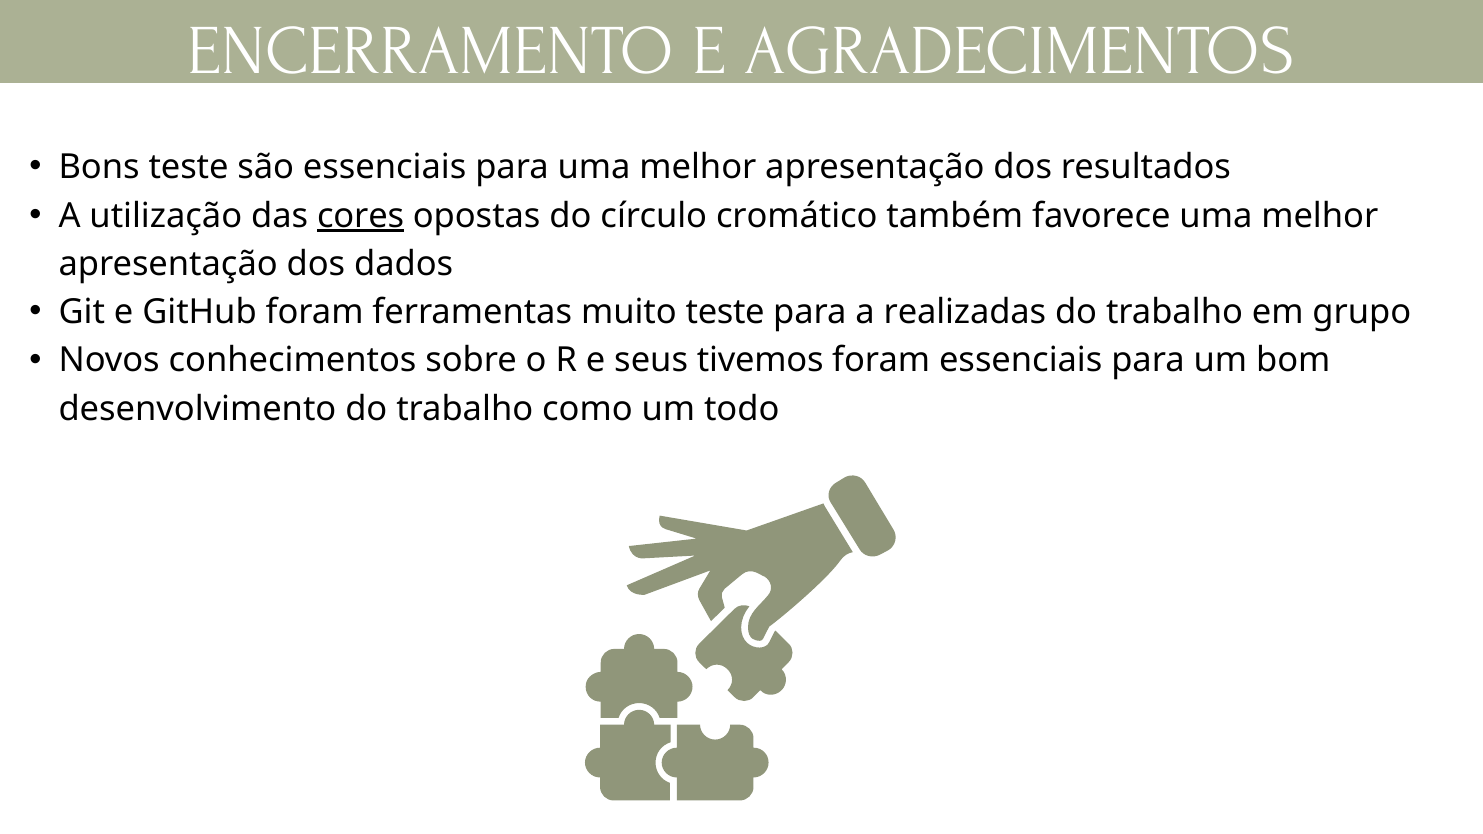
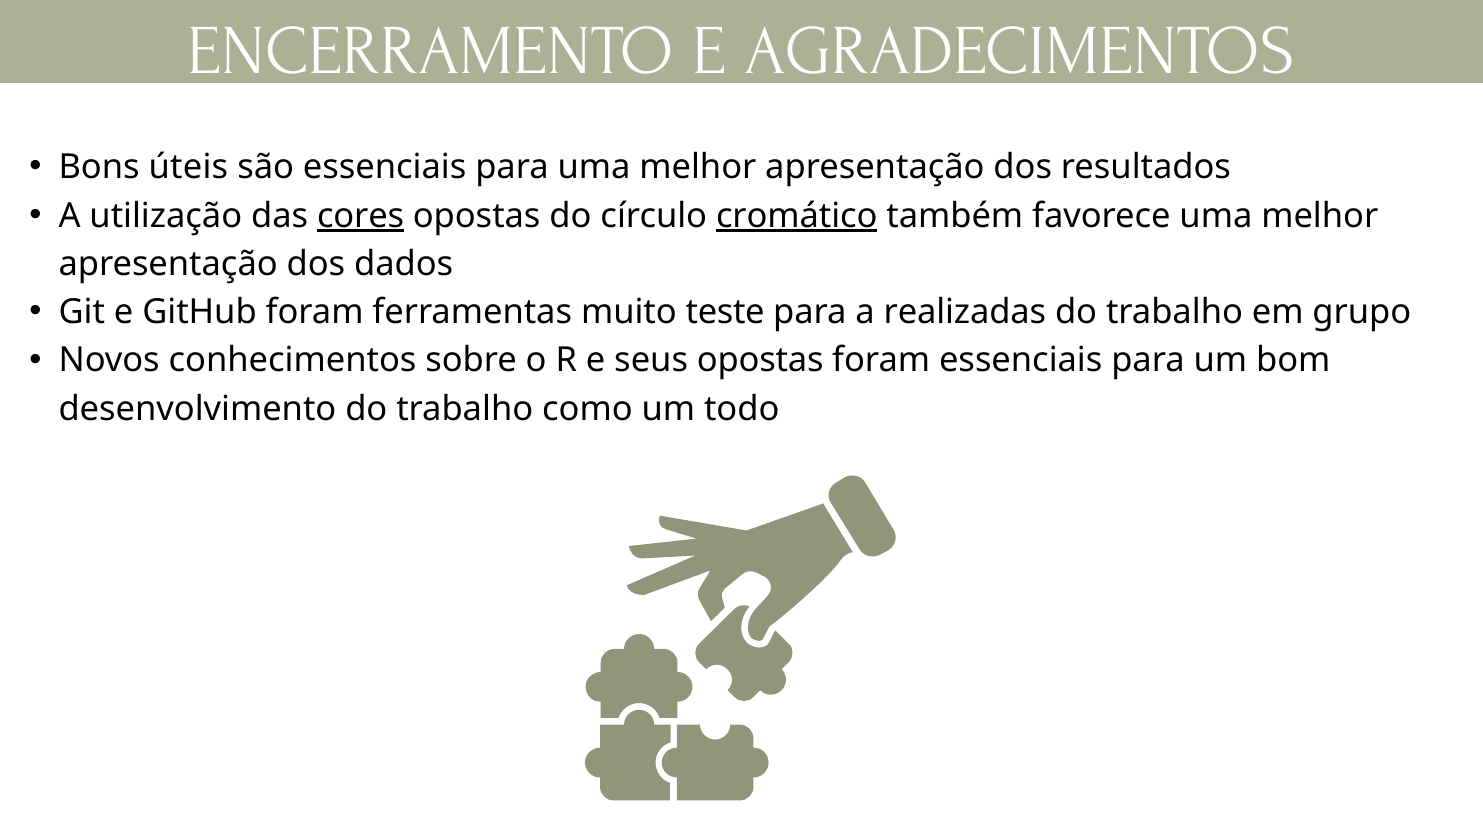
Bons teste: teste -> úteis (188, 167)
cromático underline: none -> present (797, 216)
seus tivemos: tivemos -> opostas (760, 361)
